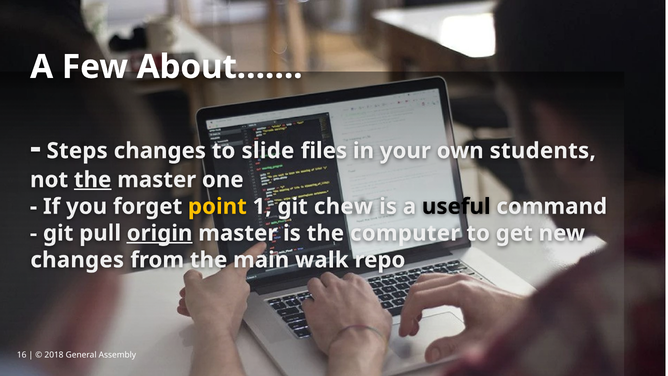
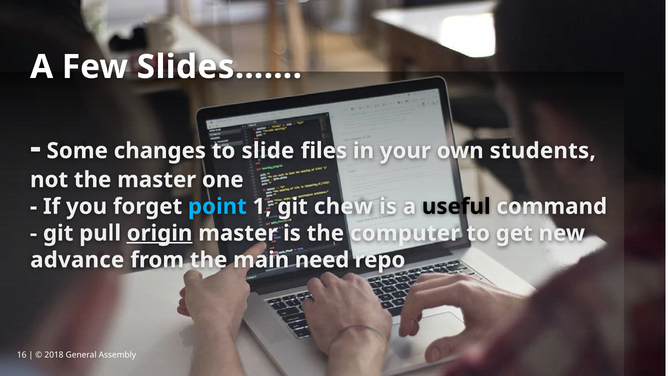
About……: About…… -> Slides…… (219, 67)
Steps: Steps -> Some (77, 151)
the underline: present -> none (93, 180)
point colour: yellow -> light blue (217, 206)
changes: changes -> advance (77, 260)
walk: walk -> need (322, 260)
